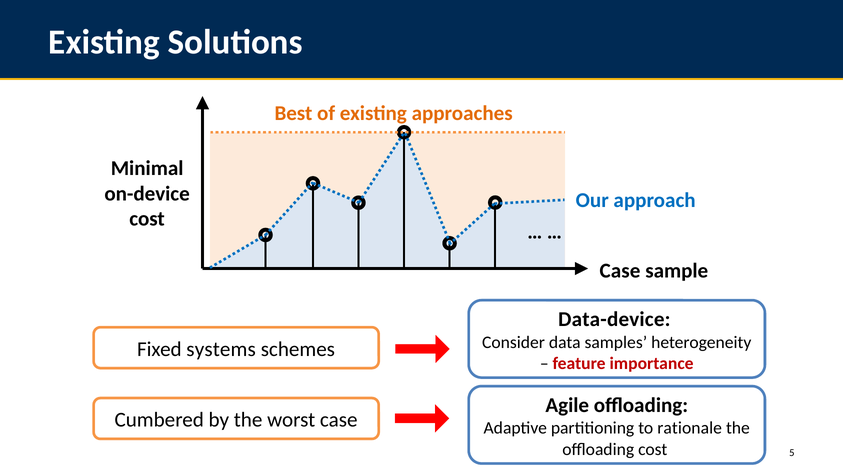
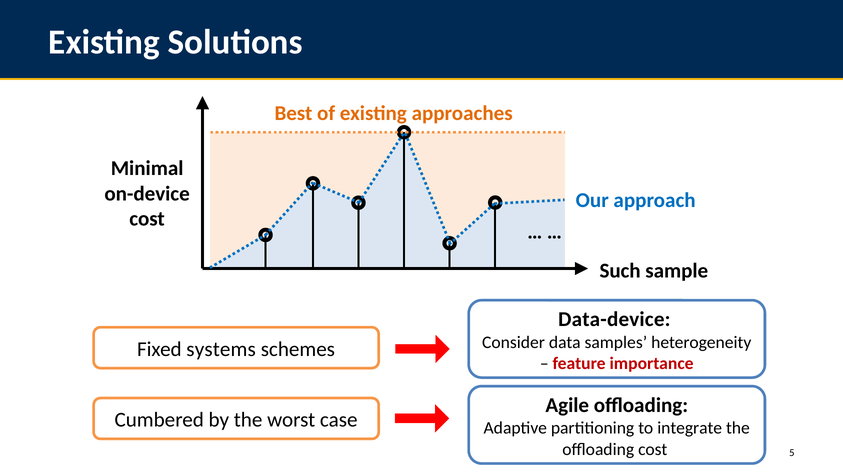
Case: Case -> Such (620, 271)
rationale: rationale -> integrate (690, 428)
